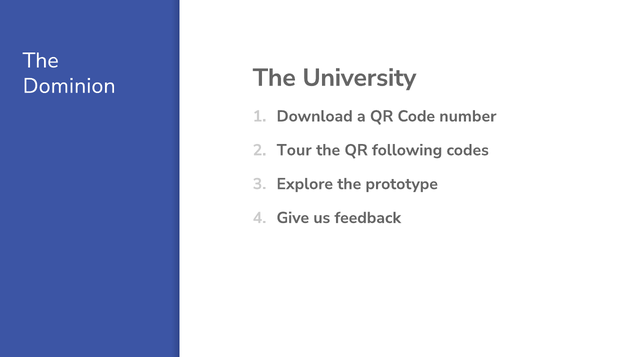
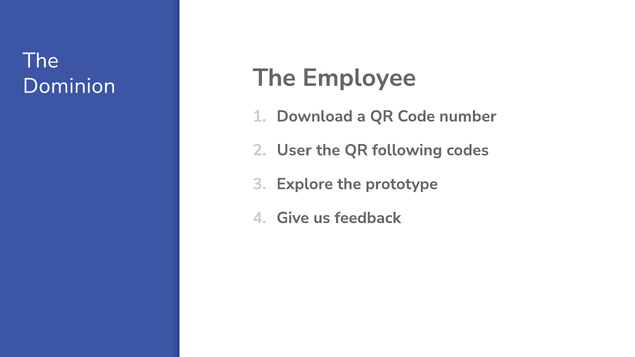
University: University -> Employee (359, 78)
Tour: Tour -> User (294, 150)
